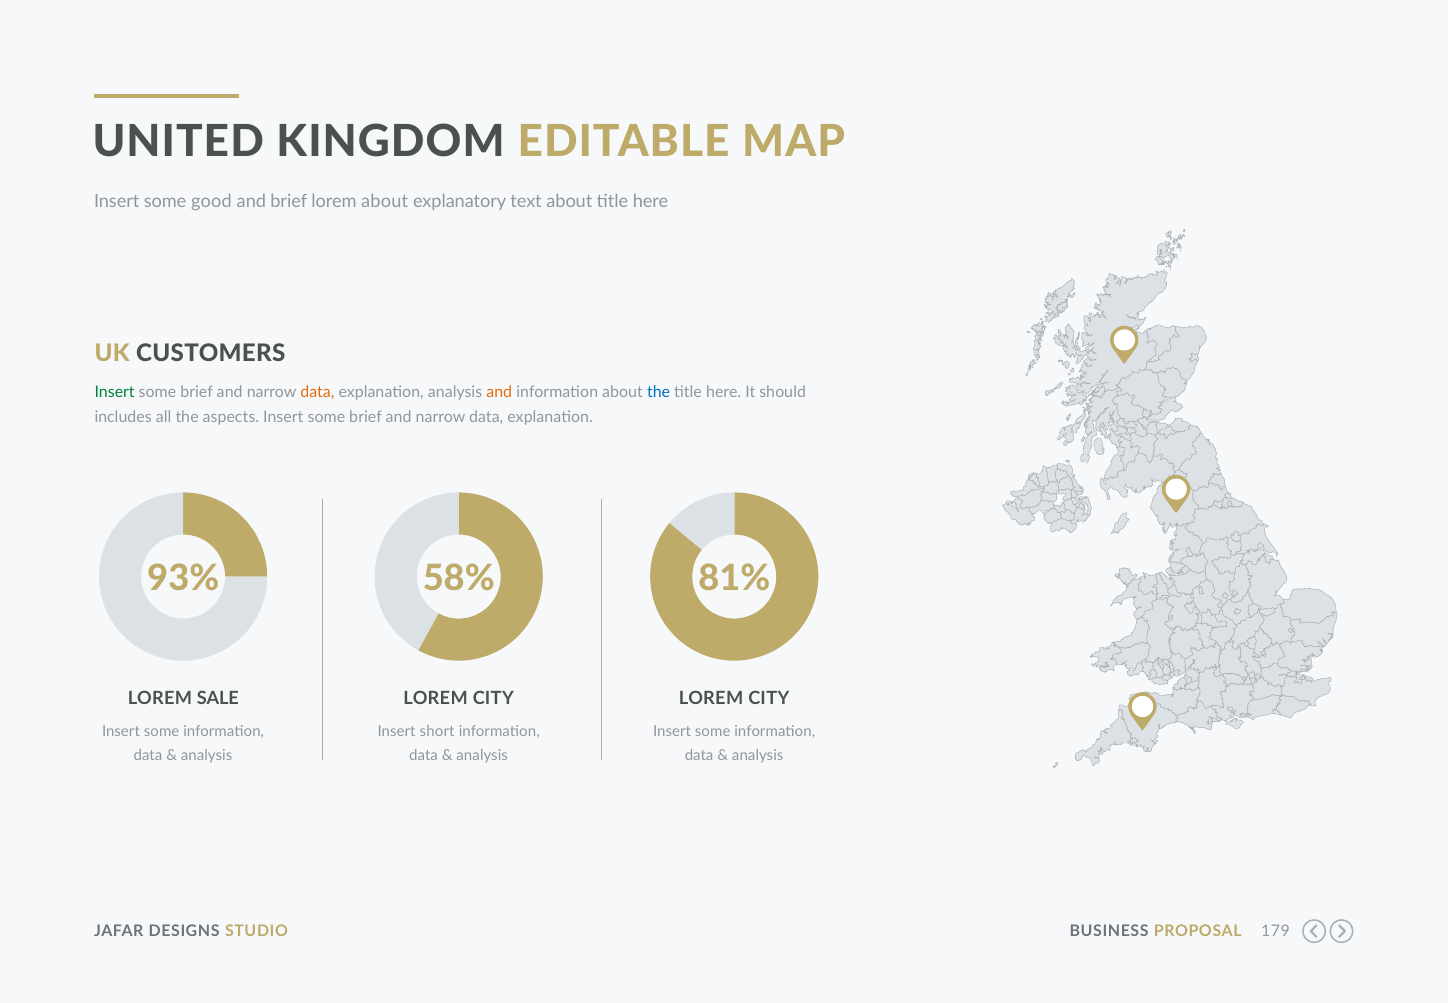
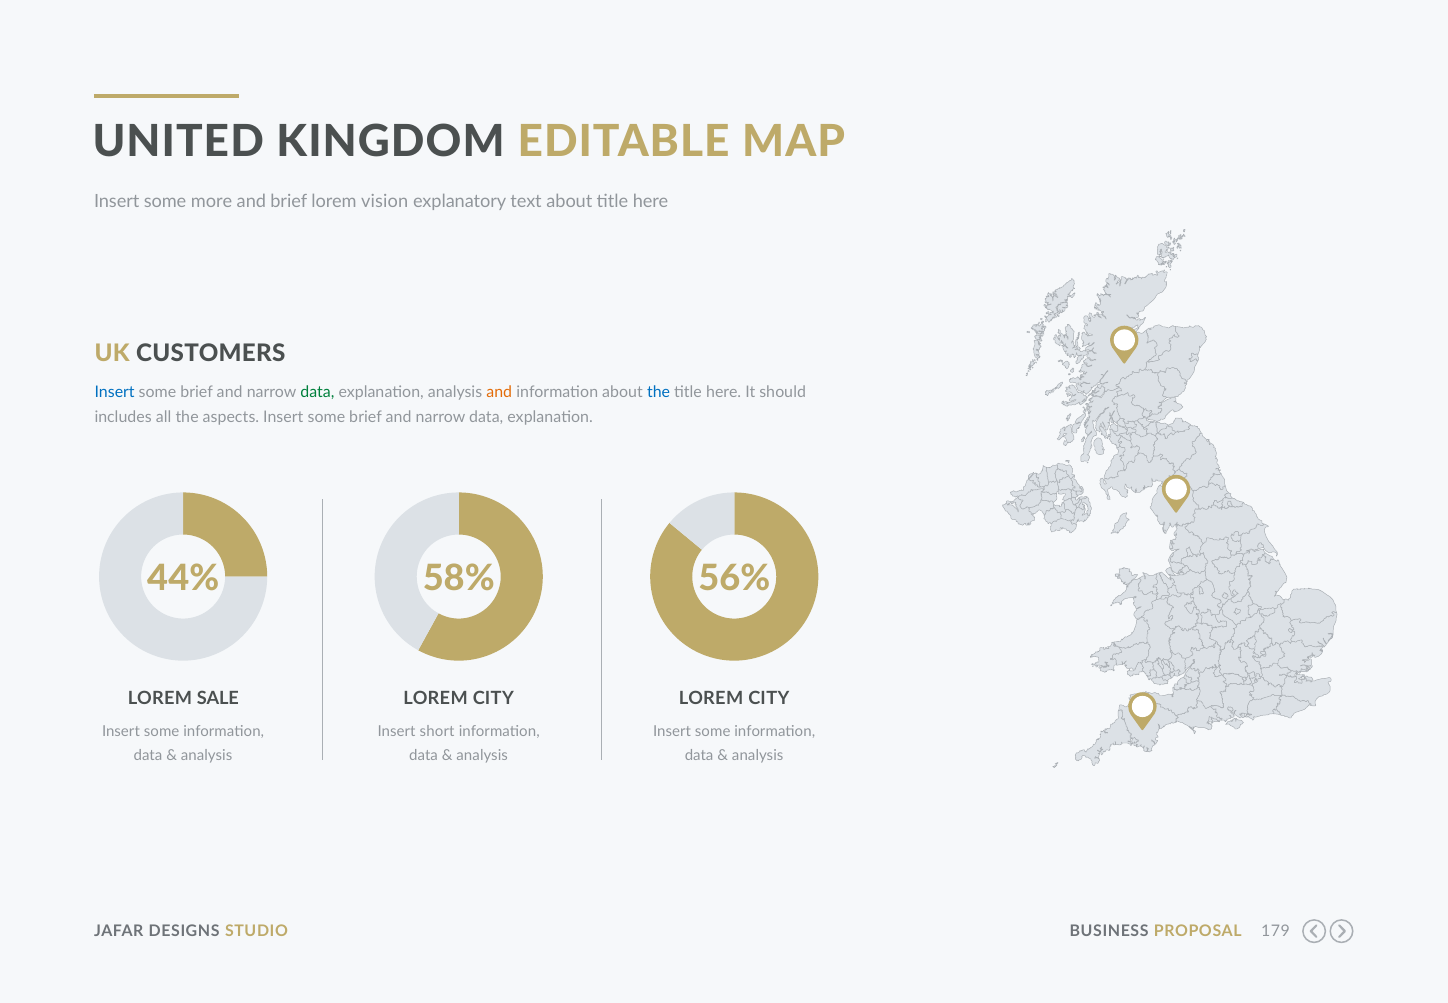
good: good -> more (212, 201)
lorem about: about -> vision (385, 201)
Insert colour: green -> blue (115, 392)
data colour: orange -> green (317, 392)
93%: 93% -> 44% (183, 579)
81%: 81% -> 56% (734, 579)
